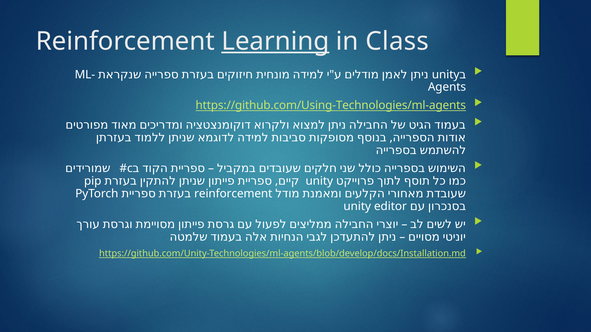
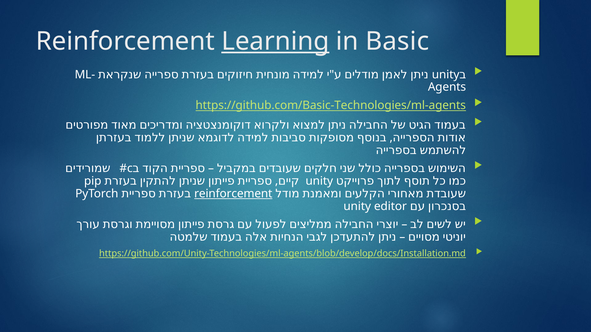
Class: Class -> Basic (397, 41)
https://github.com/Using-Technologies/ml-agents: https://github.com/Using-Technologies/ml-agents -> https://github.com/Basic-Technologies/ml-agents (331, 105)
reinforcement underline: none -> present (233, 194)
